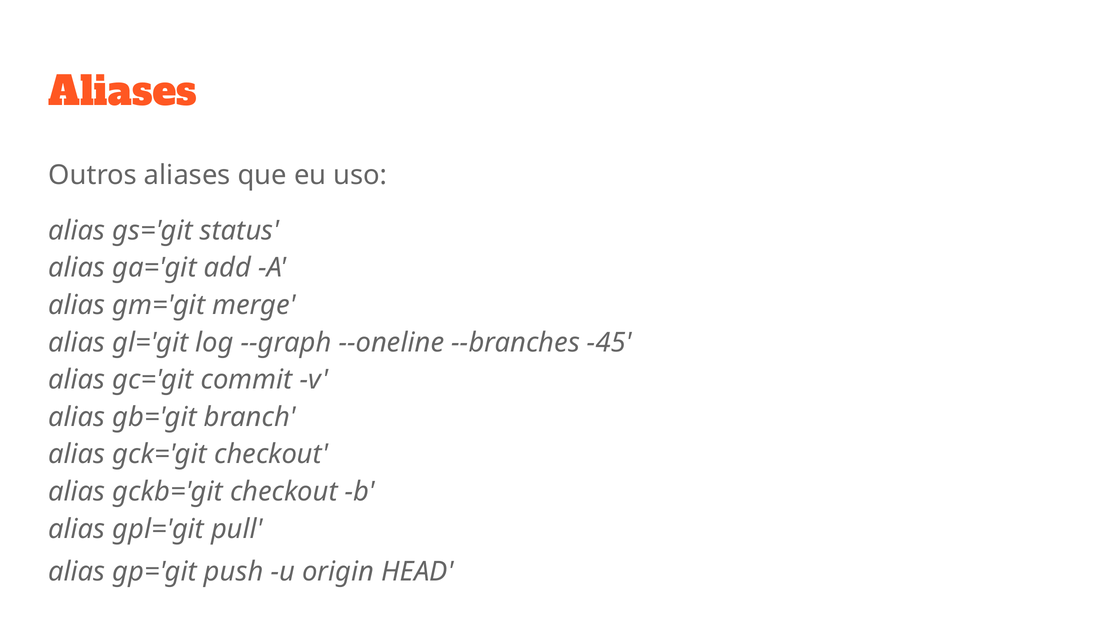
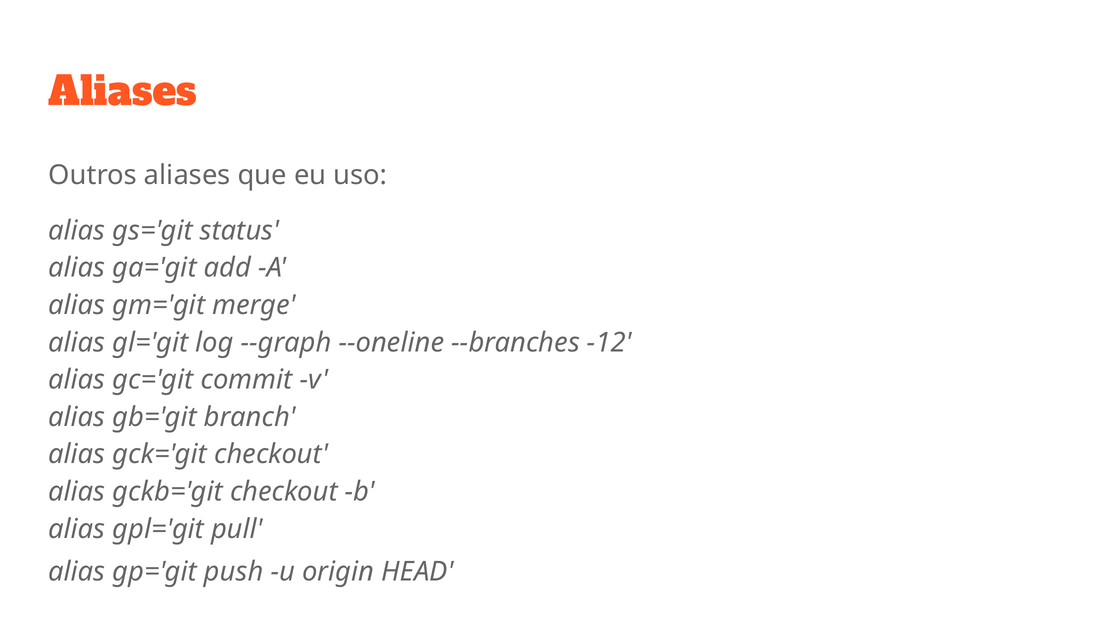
-45: -45 -> -12 (609, 342)
